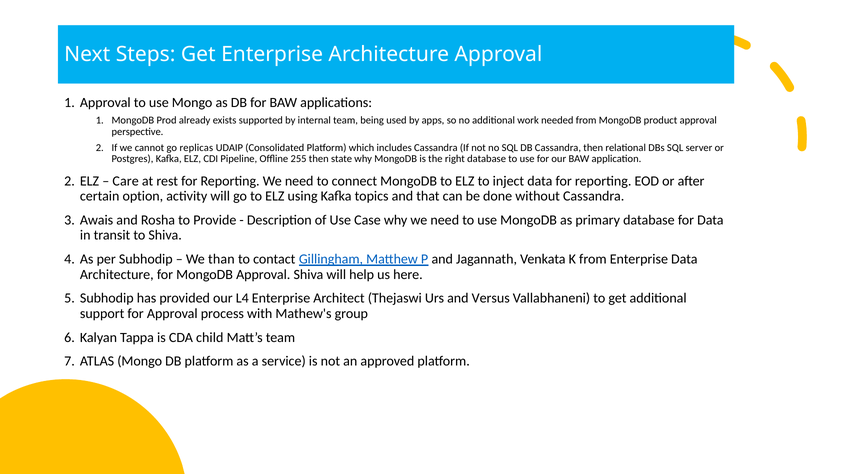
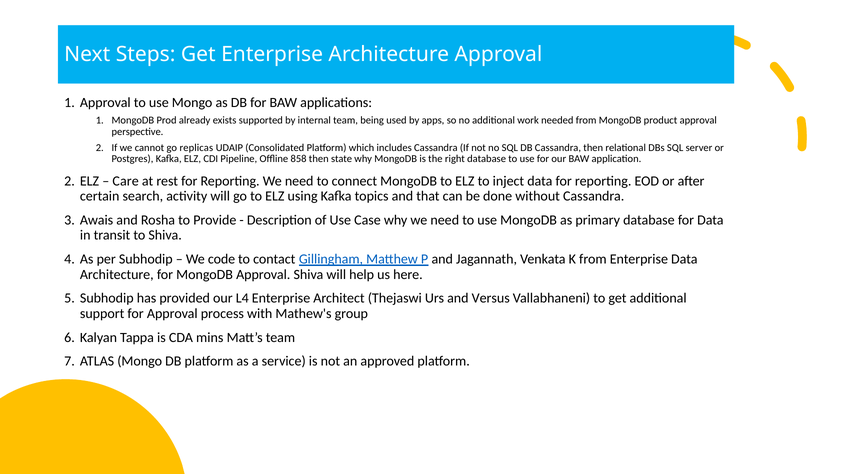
255: 255 -> 858 (299, 159)
option: option -> search (143, 196)
than: than -> code (221, 259)
child: child -> mins (210, 337)
